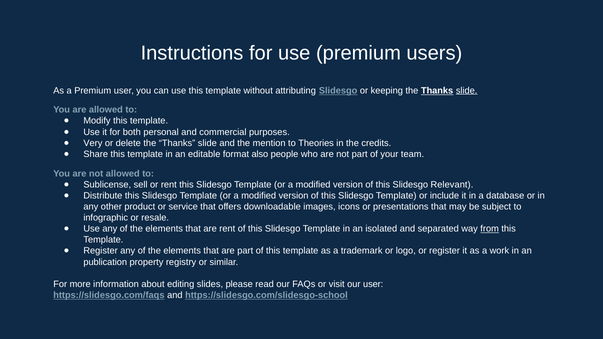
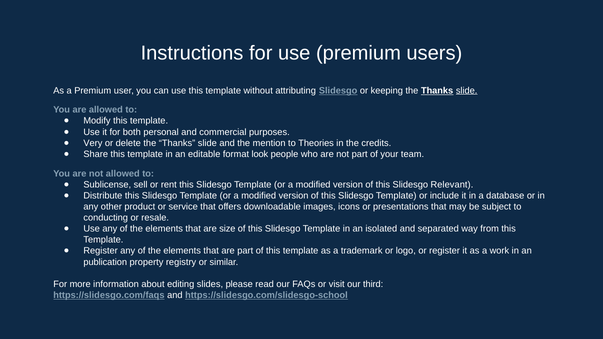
also: also -> look (260, 154)
infographic: infographic -> conducting (106, 218)
are rent: rent -> size (227, 229)
from underline: present -> none (490, 229)
our user: user -> third (373, 284)
